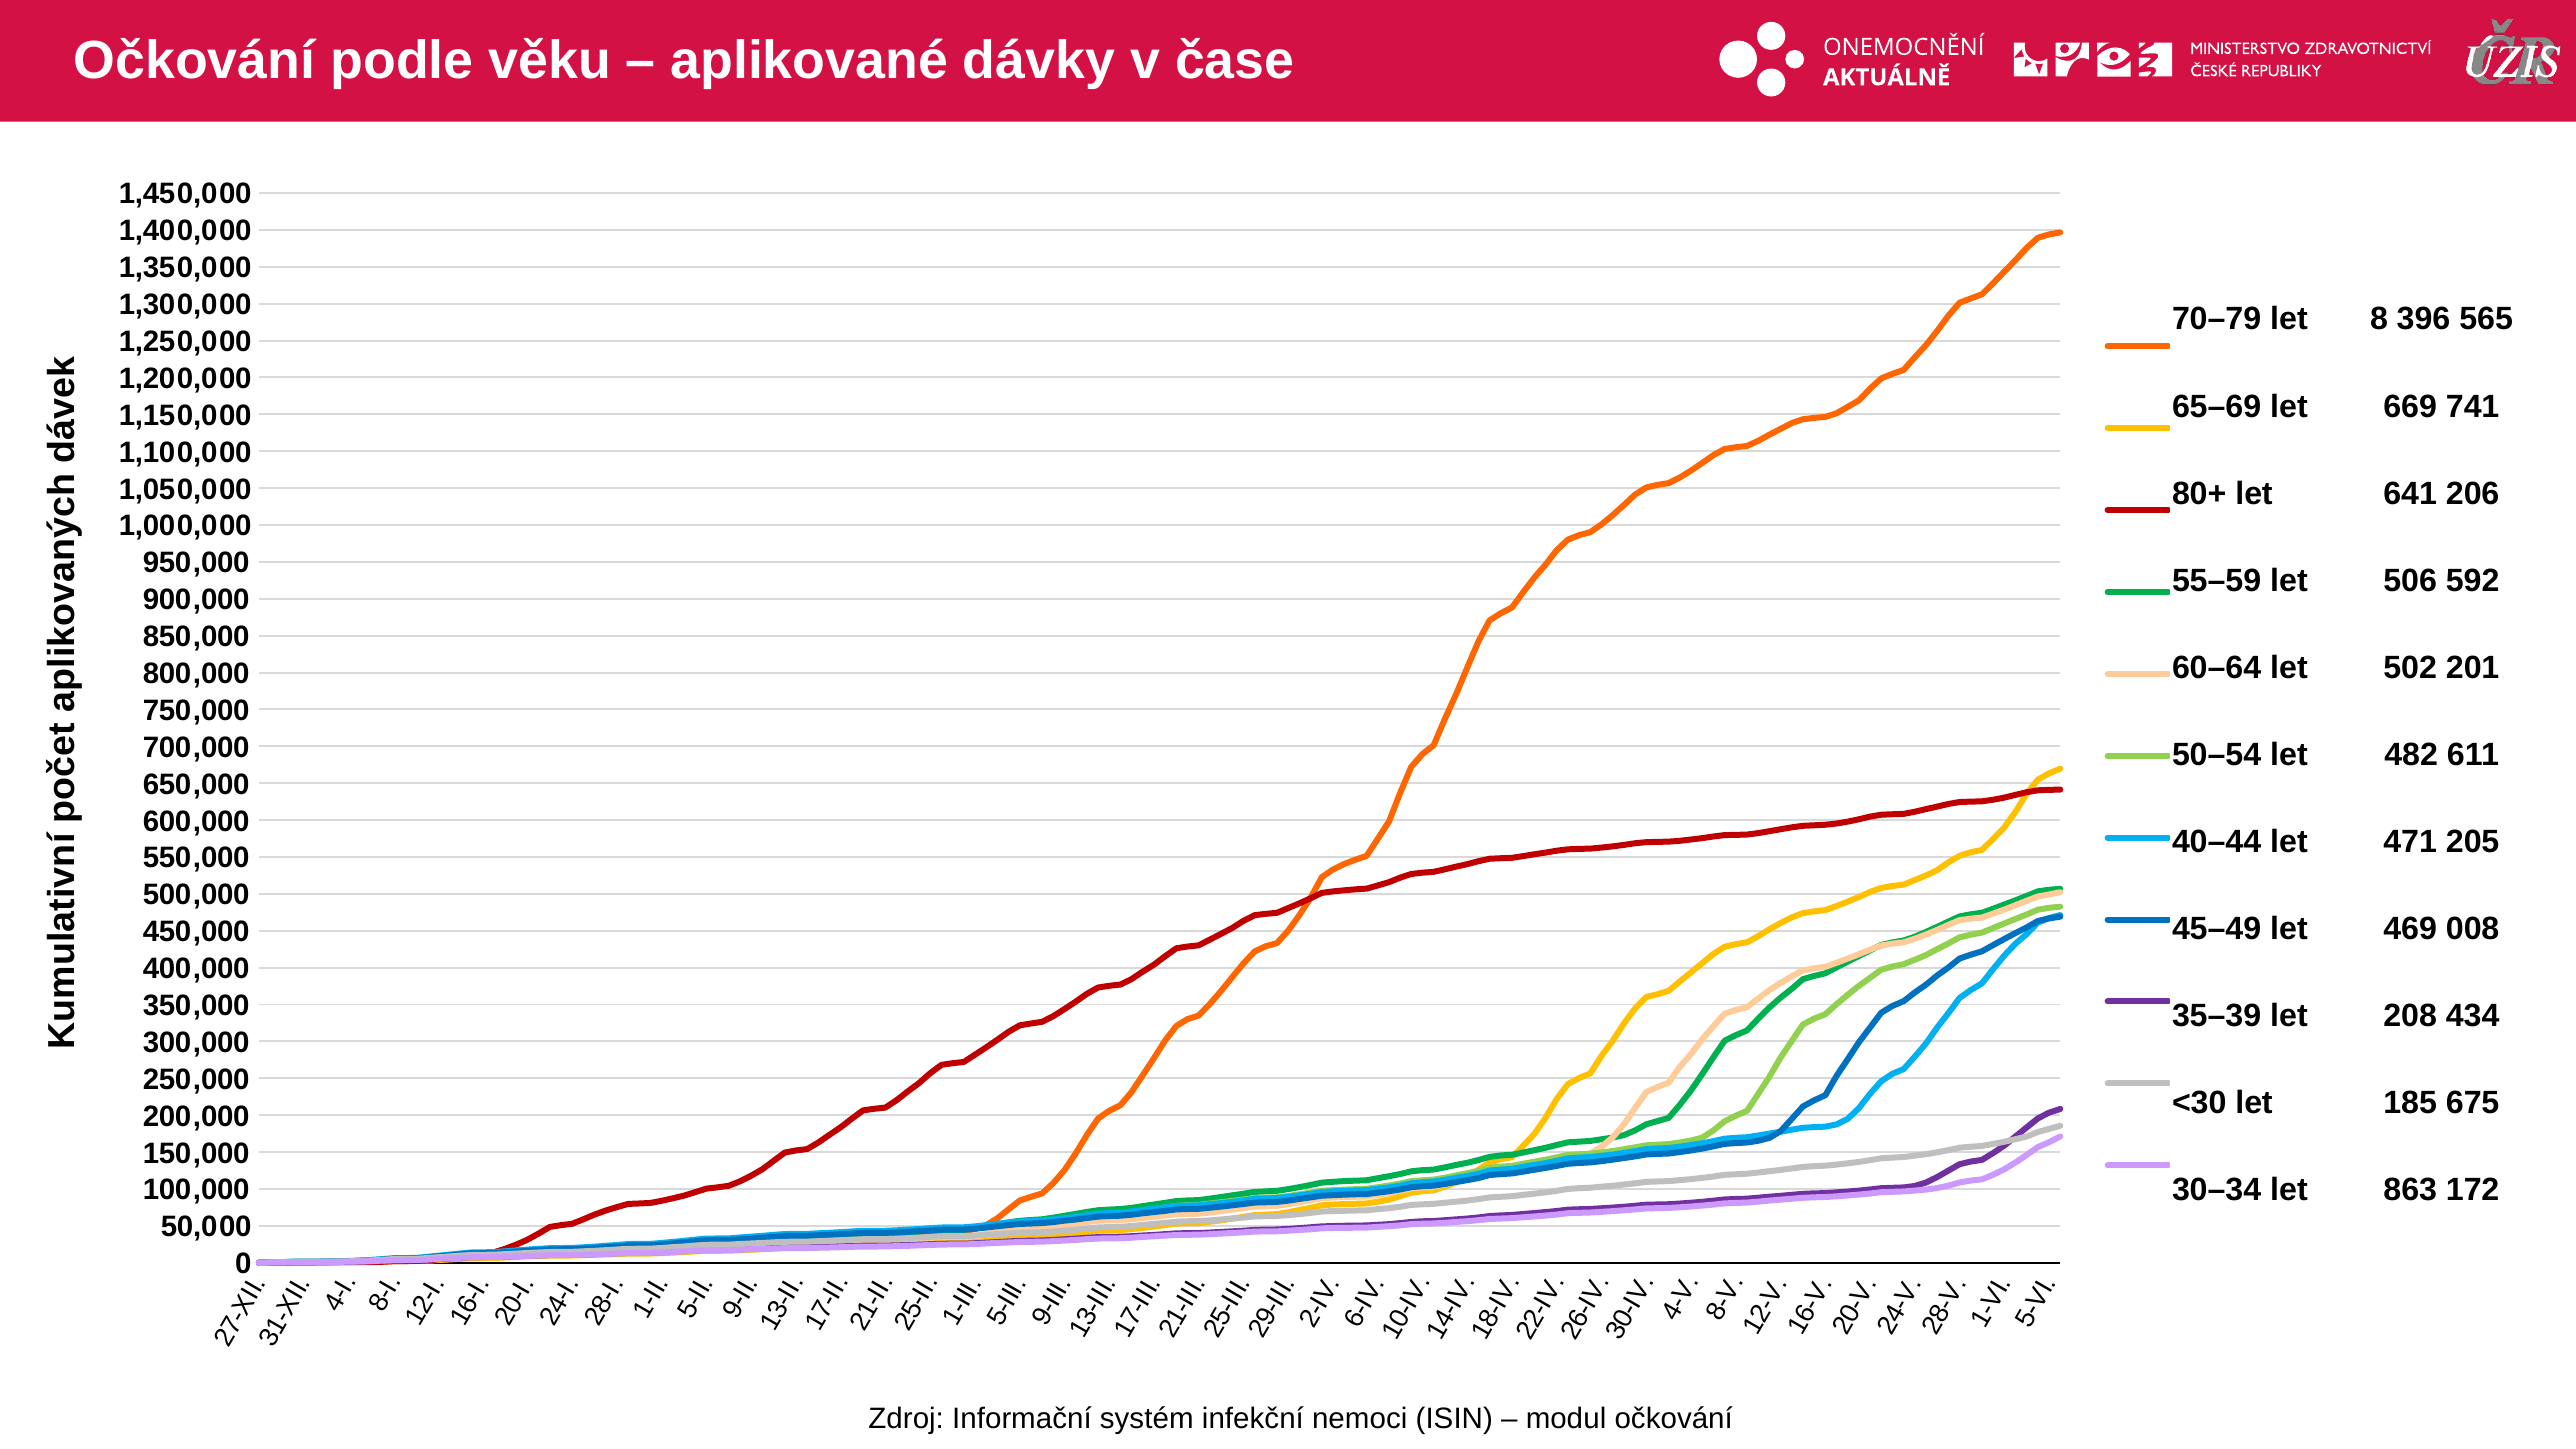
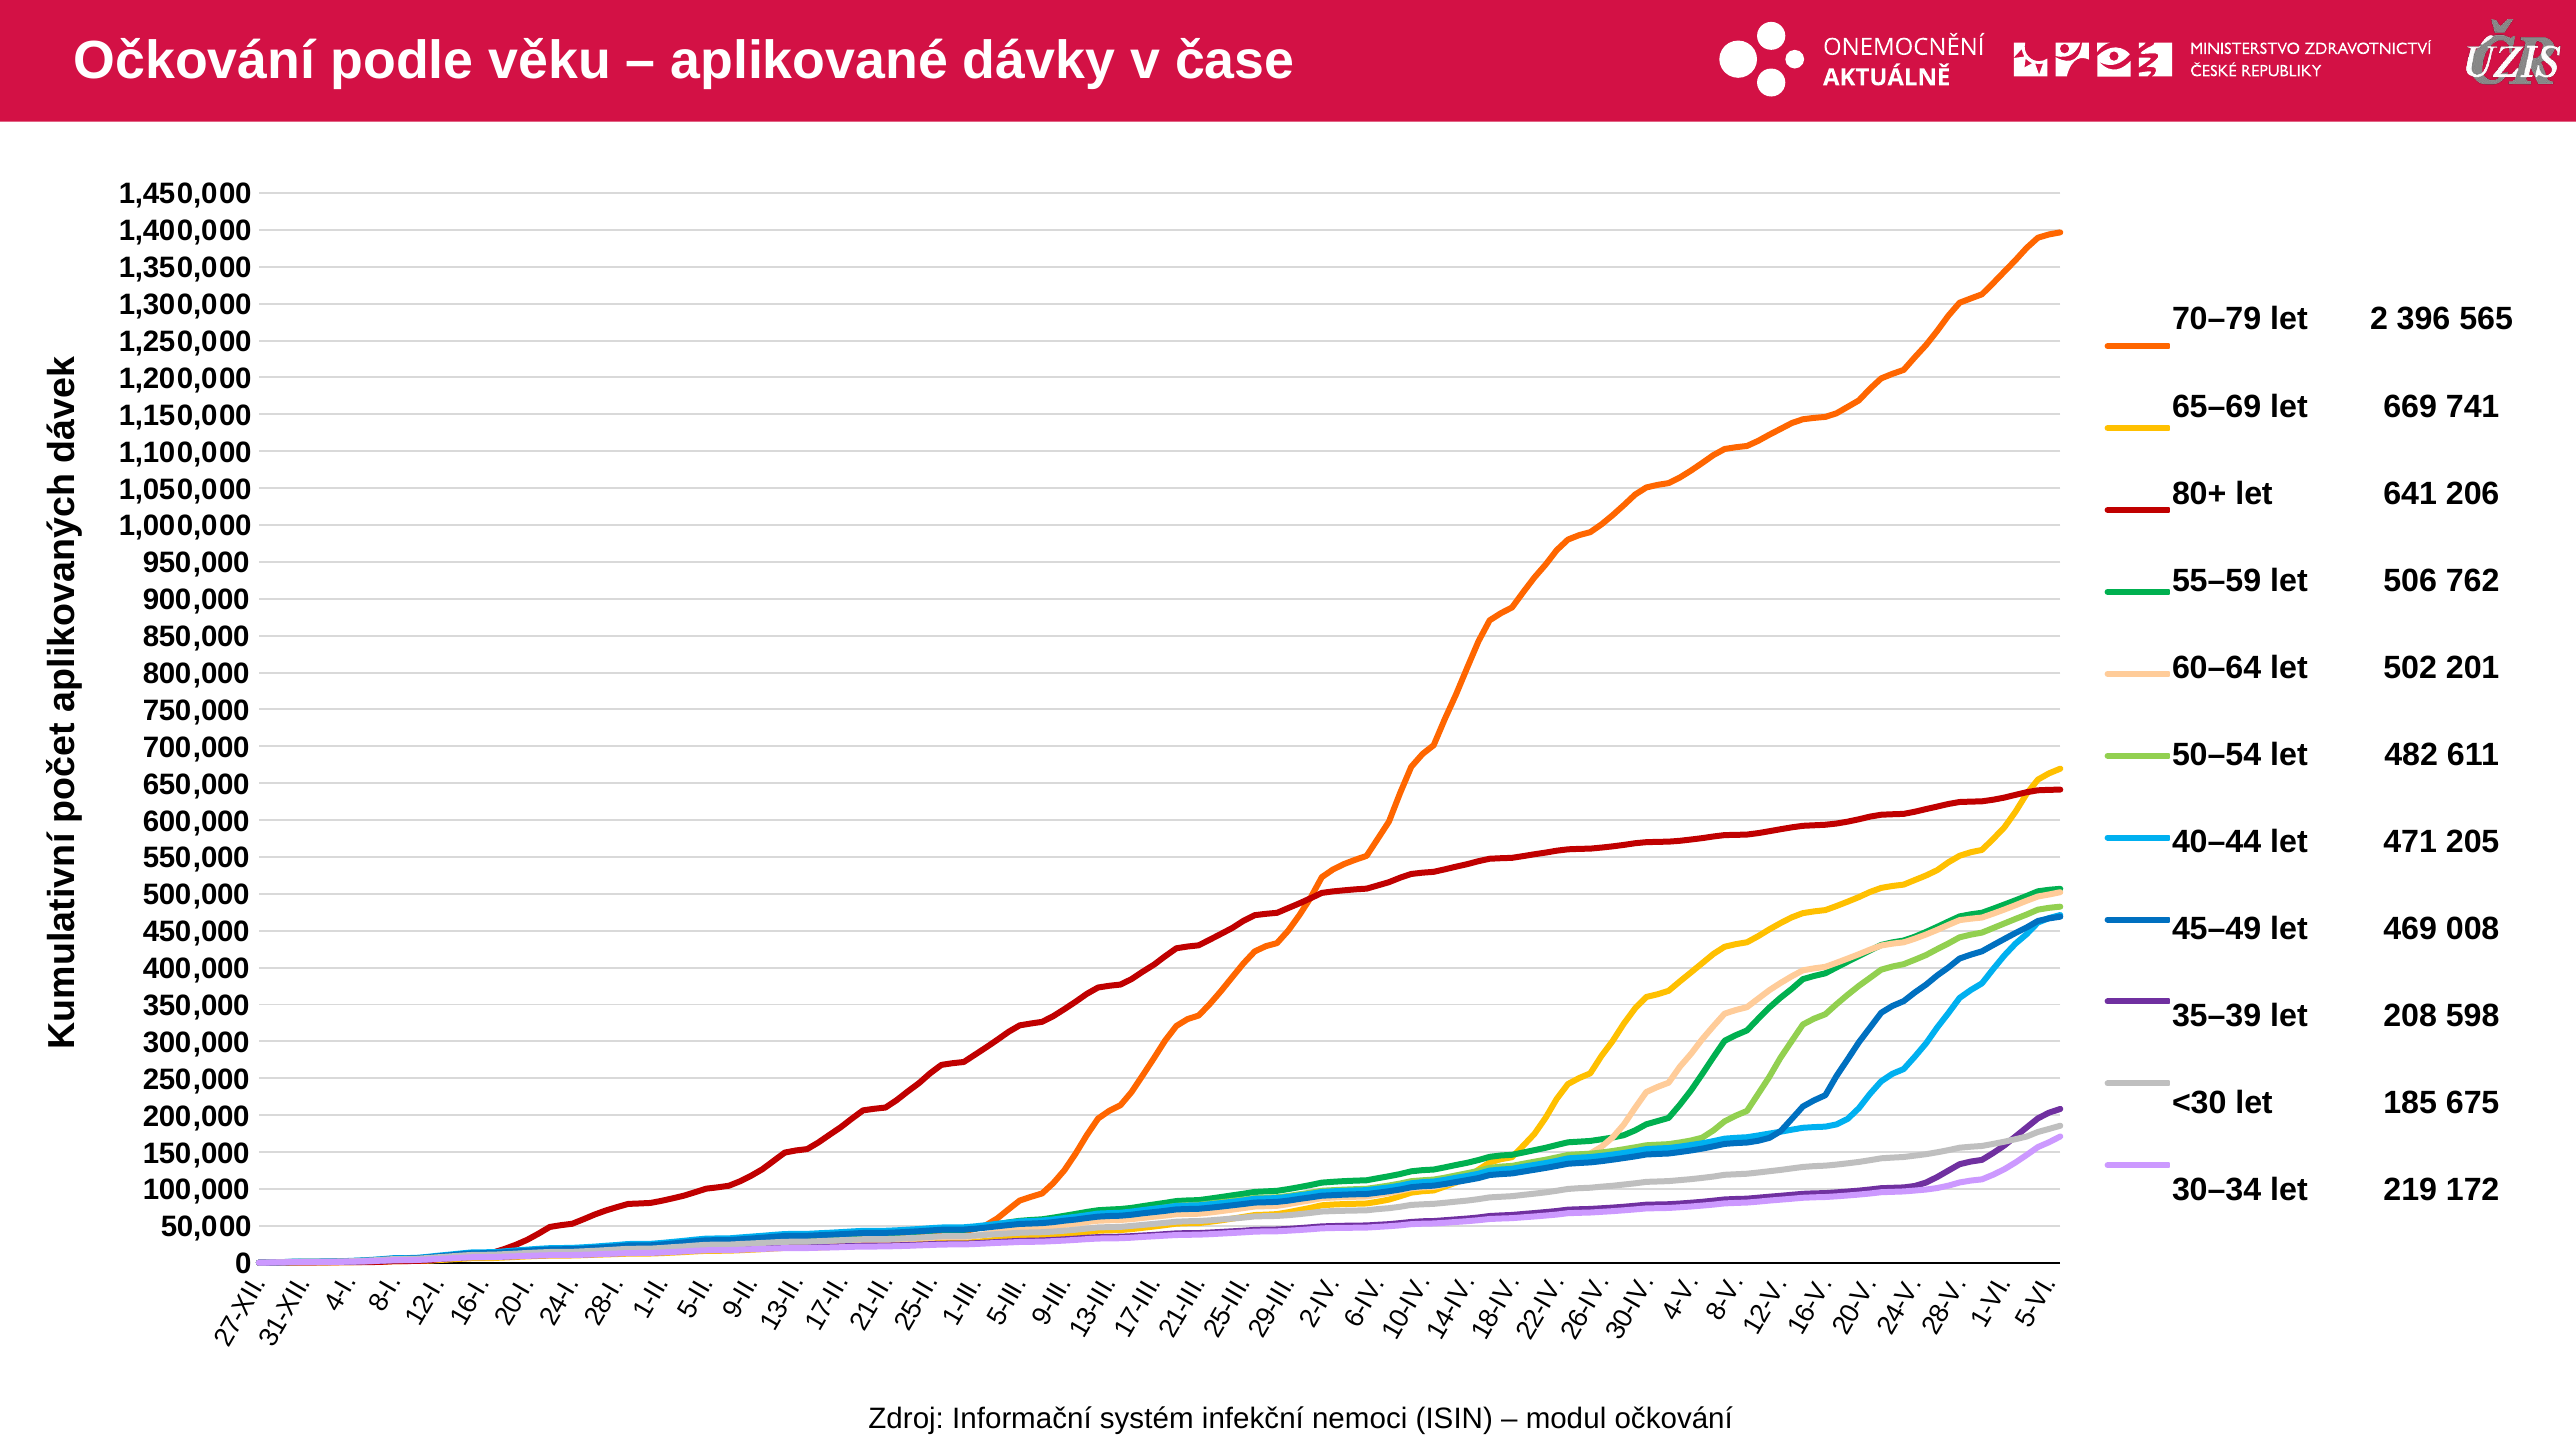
let 8: 8 -> 2 (2379, 319)
592: 592 -> 762 (2473, 581)
434: 434 -> 598 (2473, 1016)
863: 863 -> 219 (2410, 1190)
